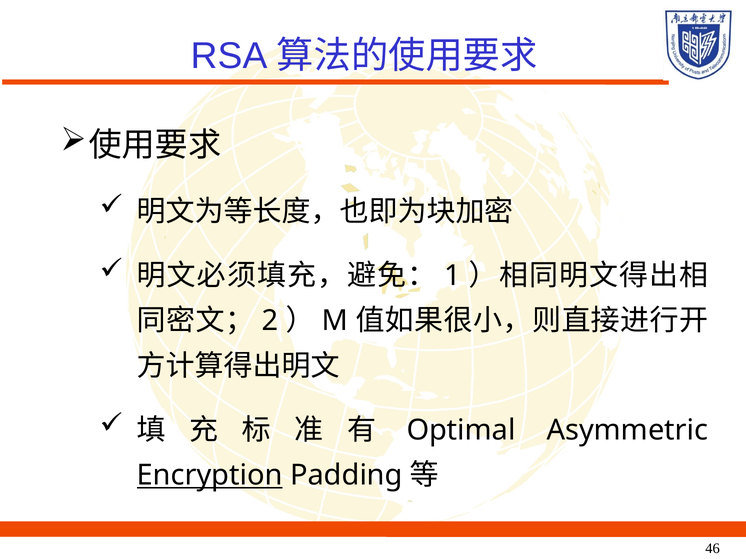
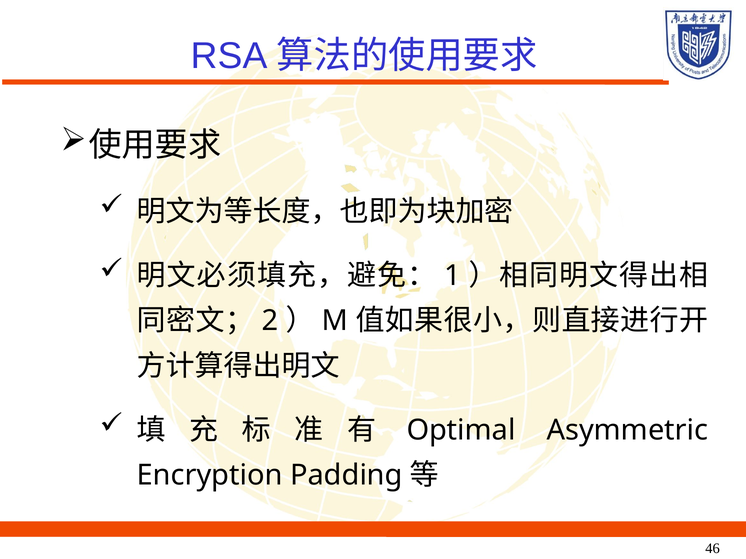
Encryption underline: present -> none (210, 476)
